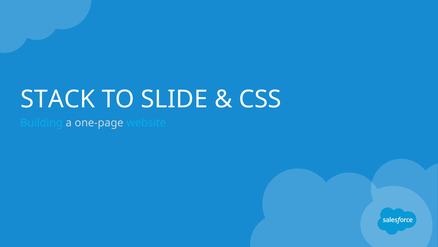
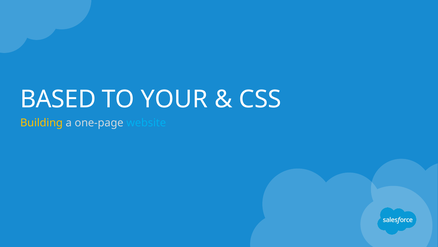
STACK: STACK -> BASED (58, 99)
SLIDE: SLIDE -> YOUR (174, 99)
Building colour: light blue -> yellow (42, 122)
